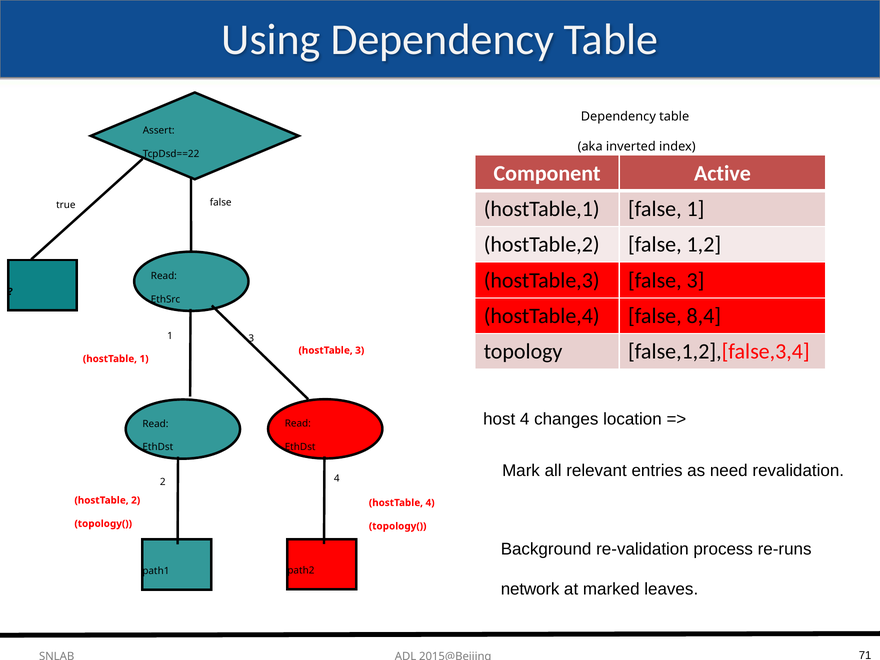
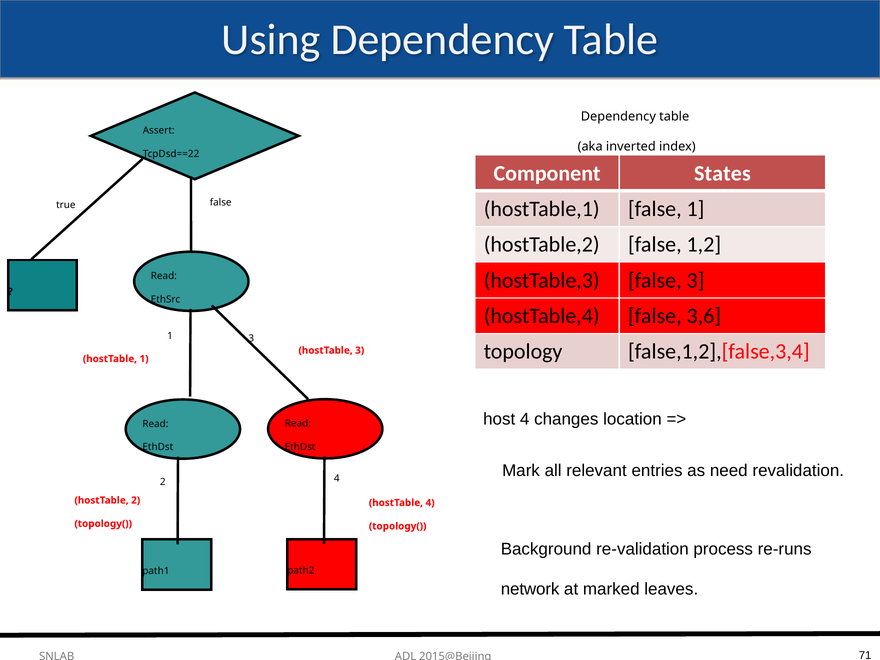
Active: Active -> States (722, 173)
8,4: 8,4 -> 3,6 (704, 316)
